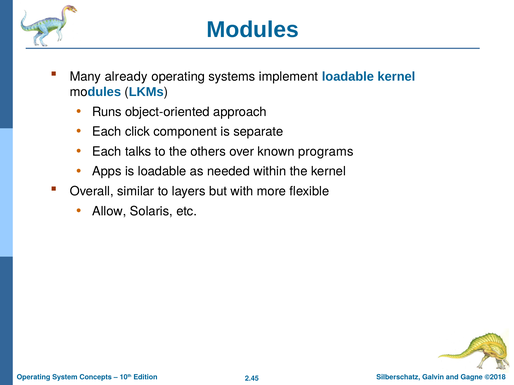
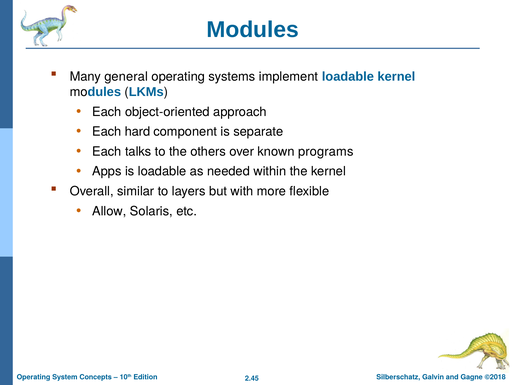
already: already -> general (126, 77)
Runs: Runs -> Each (107, 112)
click: click -> hard (138, 132)
